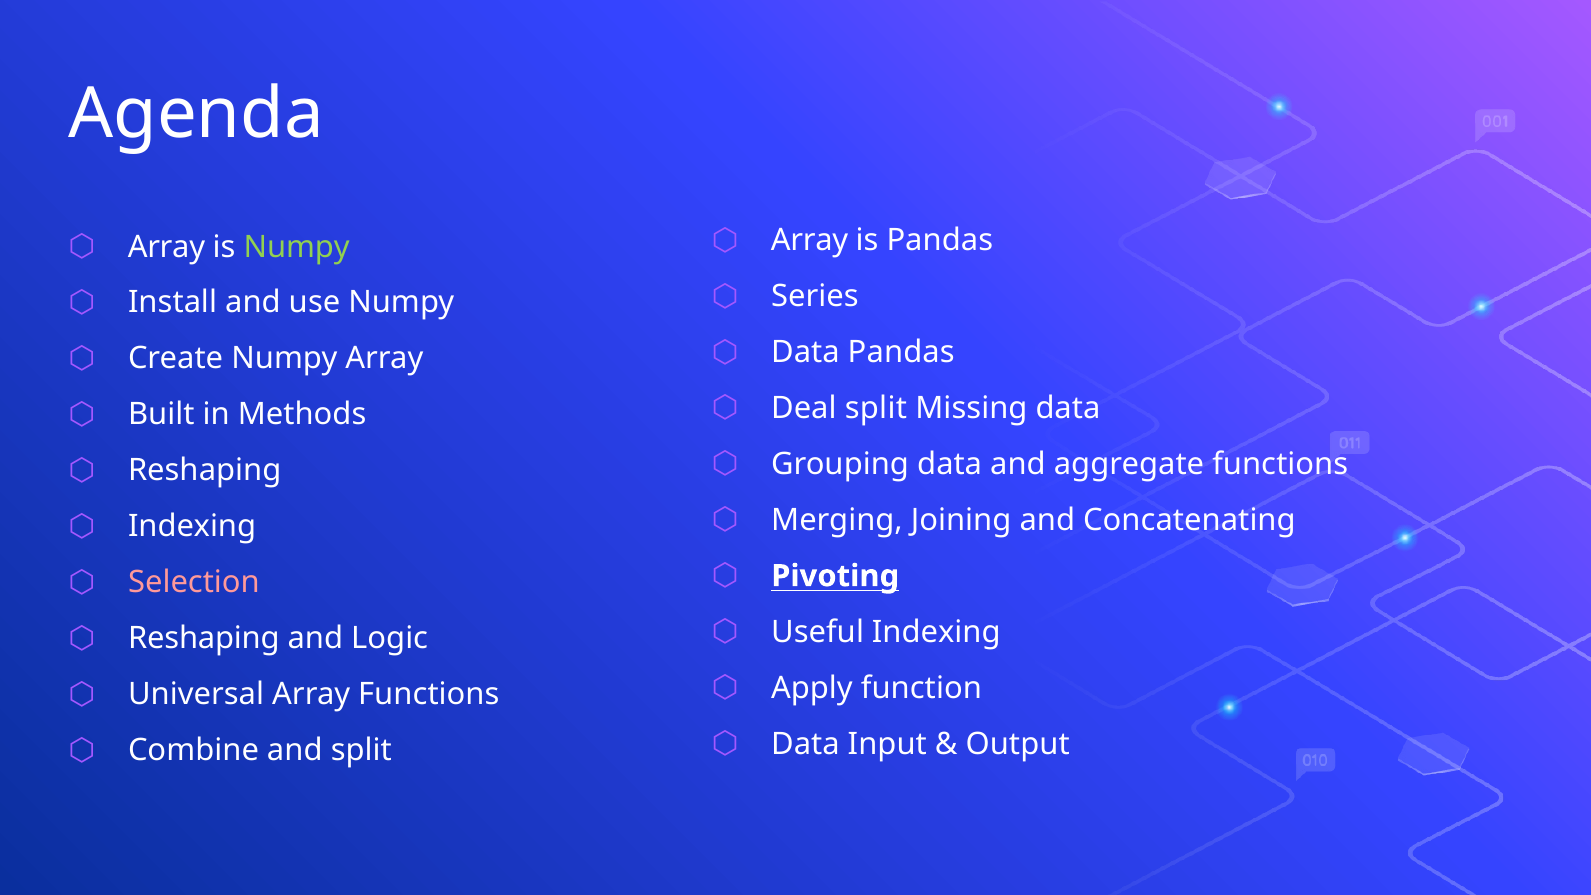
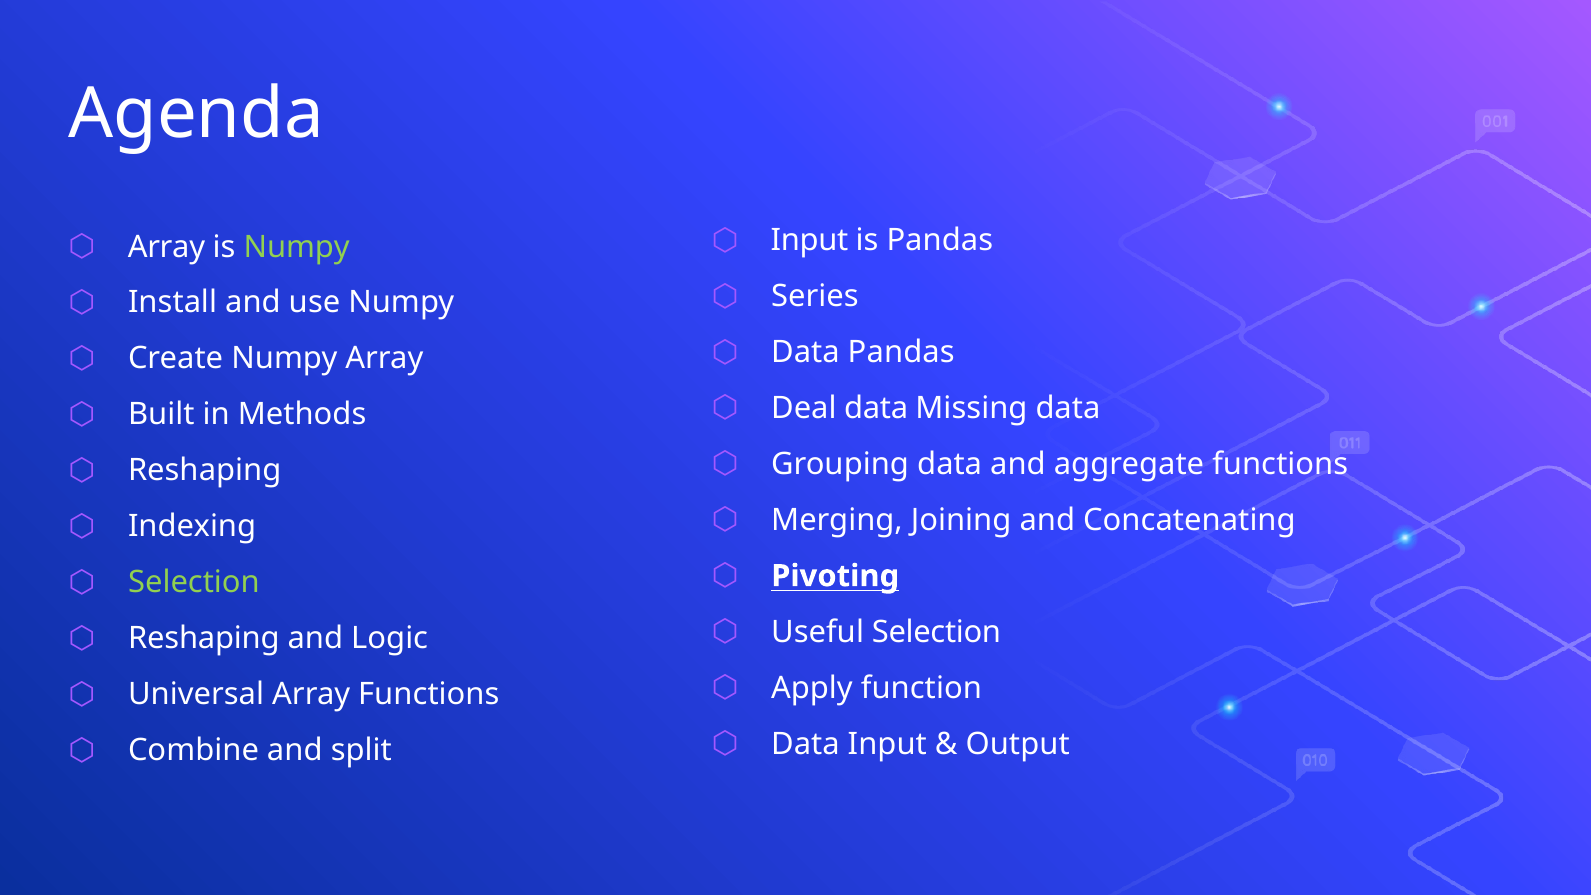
Array: Array -> Input (810, 240)
Deal split: split -> data (876, 408)
Selection colour: pink -> light green (194, 582)
Useful Indexing: Indexing -> Selection (936, 632)
